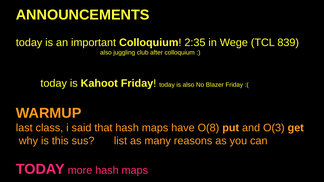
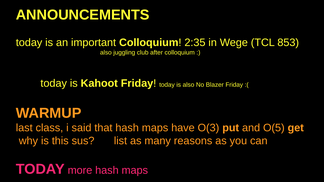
839: 839 -> 853 (288, 43)
O(8: O(8 -> O(3 (208, 128)
O(3: O(3 -> O(5 (274, 128)
